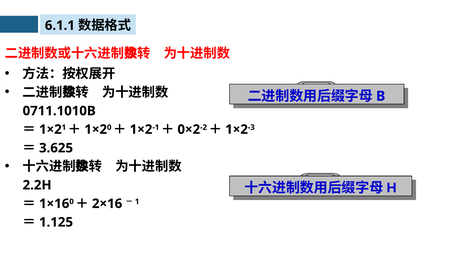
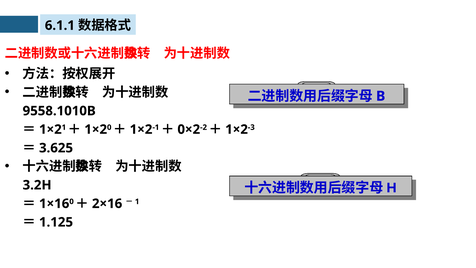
0711.1010B: 0711.1010B -> 9558.1010B (59, 111)
2.2H: 2.2H -> 3.2H (37, 185)
